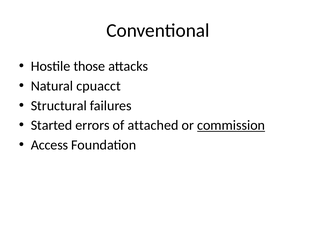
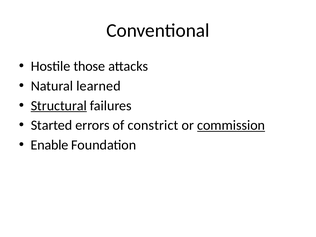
cpuacct: cpuacct -> learned (99, 86)
Structural underline: none -> present (59, 106)
attached: attached -> constrict (153, 125)
Access: Access -> Enable (49, 145)
